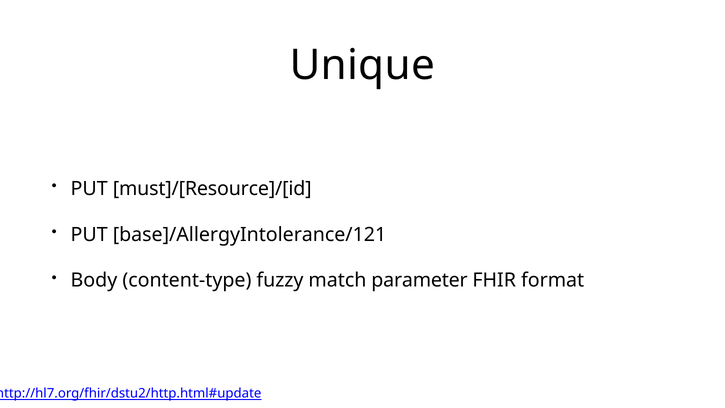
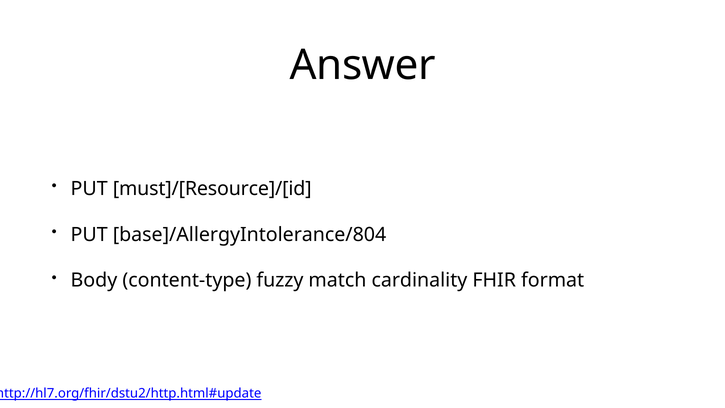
Unique: Unique -> Answer (363, 65)
base]/AllergyIntolerance/121: base]/AllergyIntolerance/121 -> base]/AllergyIntolerance/804 (250, 235)
parameter: parameter -> cardinality (419, 280)
